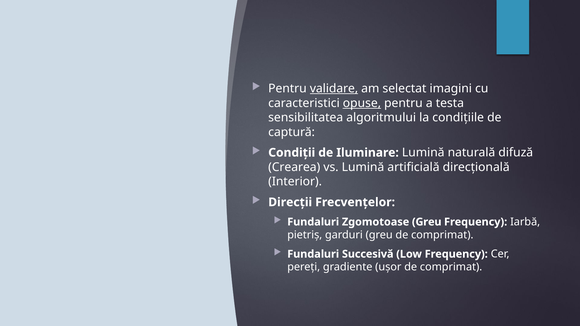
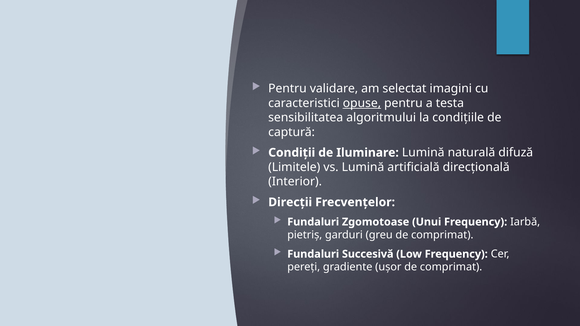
validare underline: present -> none (334, 89)
Crearea: Crearea -> Limitele (294, 167)
Zgomotoase Greu: Greu -> Unui (427, 222)
